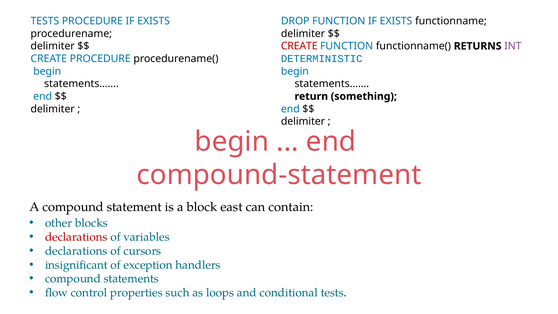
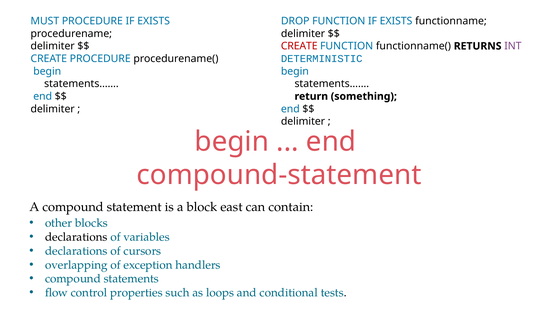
TESTS: TESTS -> MUST (45, 21)
declarations colour: red -> black (76, 237)
insignificant: insignificant -> overlapping (76, 265)
